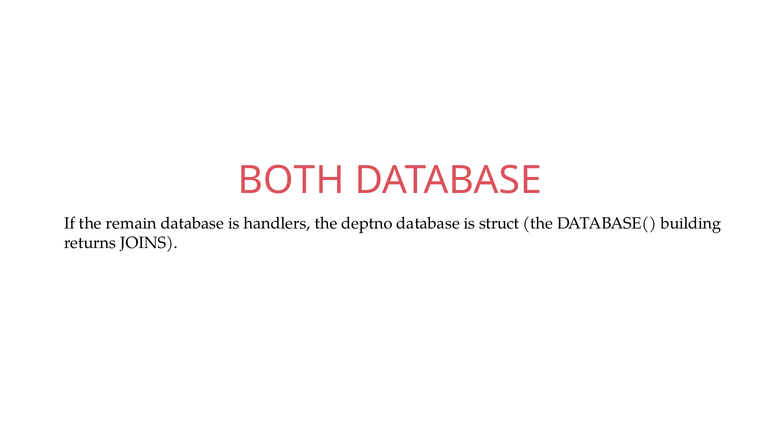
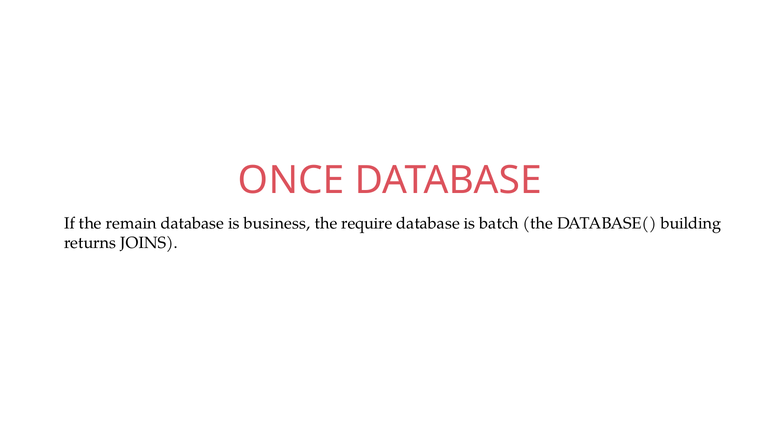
BOTH: BOTH -> ONCE (291, 180)
handlers: handlers -> business (277, 223)
deptno: deptno -> require (367, 223)
struct: struct -> batch (499, 223)
